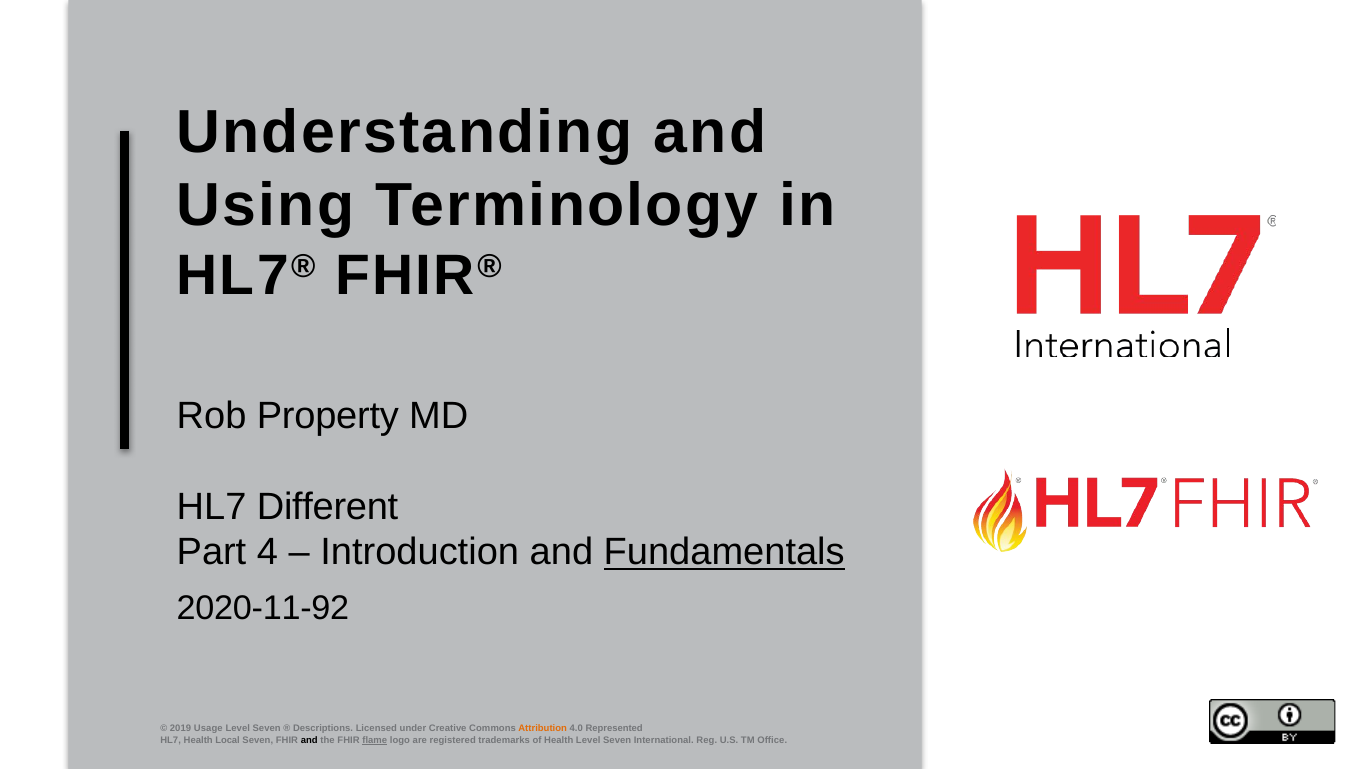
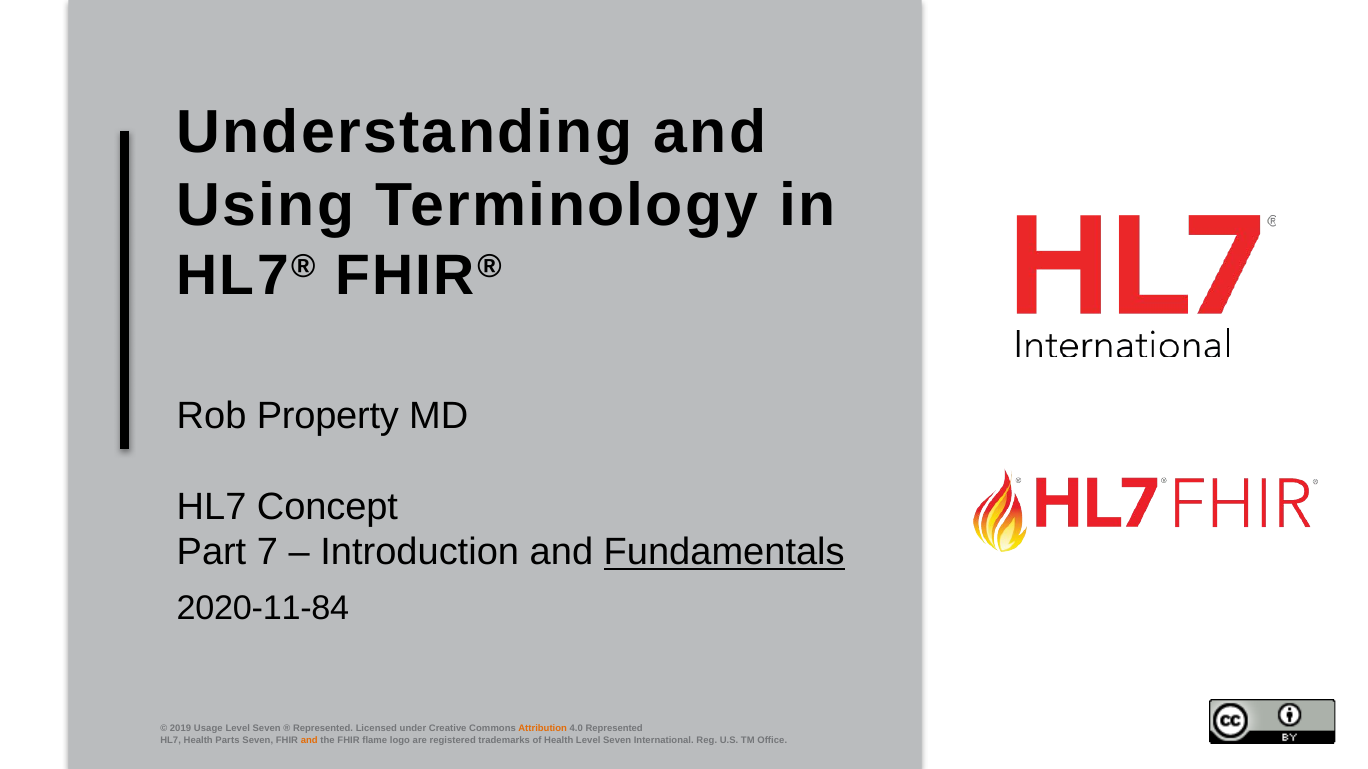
Different: Different -> Concept (327, 507)
4: 4 -> 7 (267, 553)
2020-11-92: 2020-11-92 -> 2020-11-84 (263, 608)
Descriptions: Descriptions -> Represented (323, 729)
Local: Local -> Parts (228, 741)
and colour: black -> orange (309, 741)
flame underline: present -> none (375, 741)
